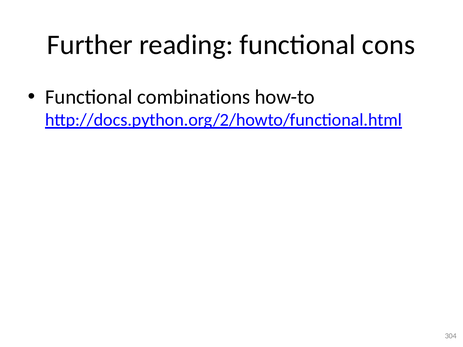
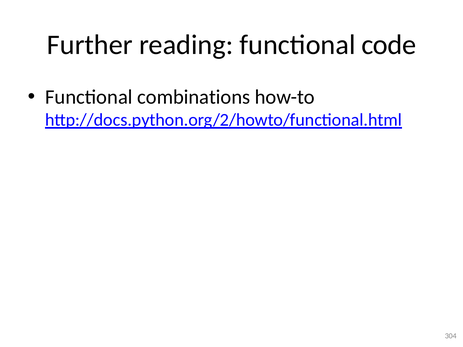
cons: cons -> code (389, 45)
